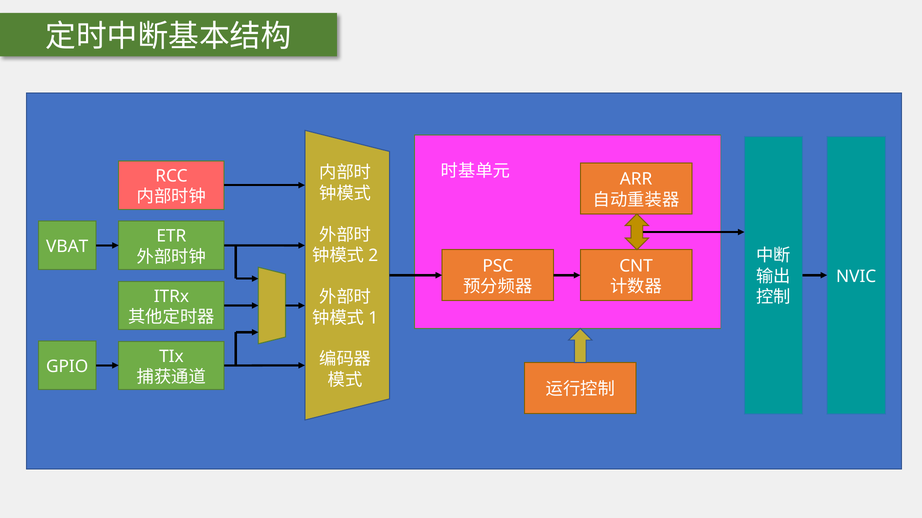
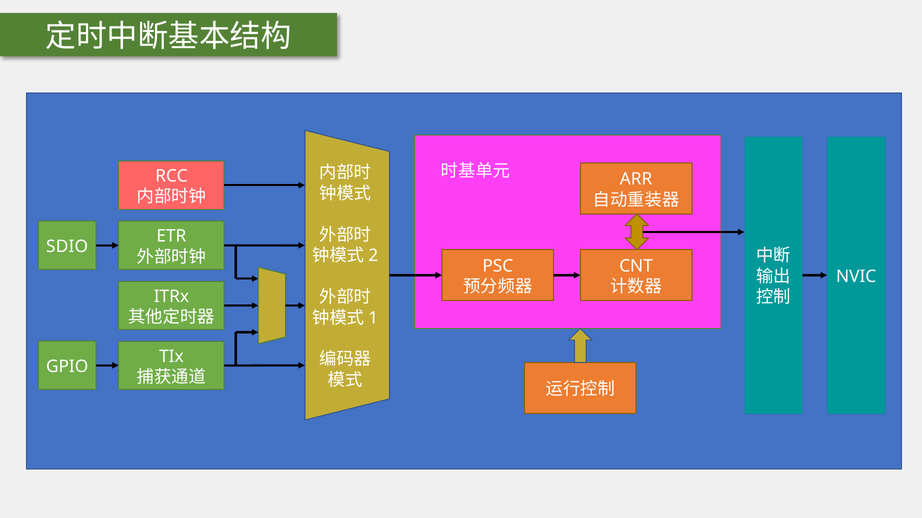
VBAT: VBAT -> SDIO (67, 247)
